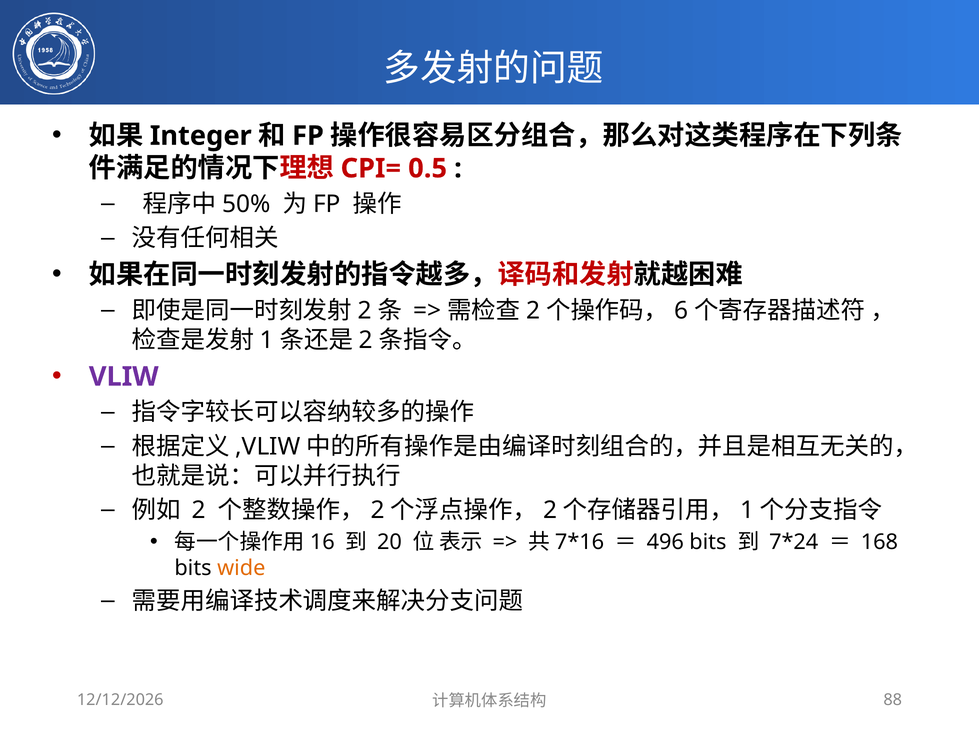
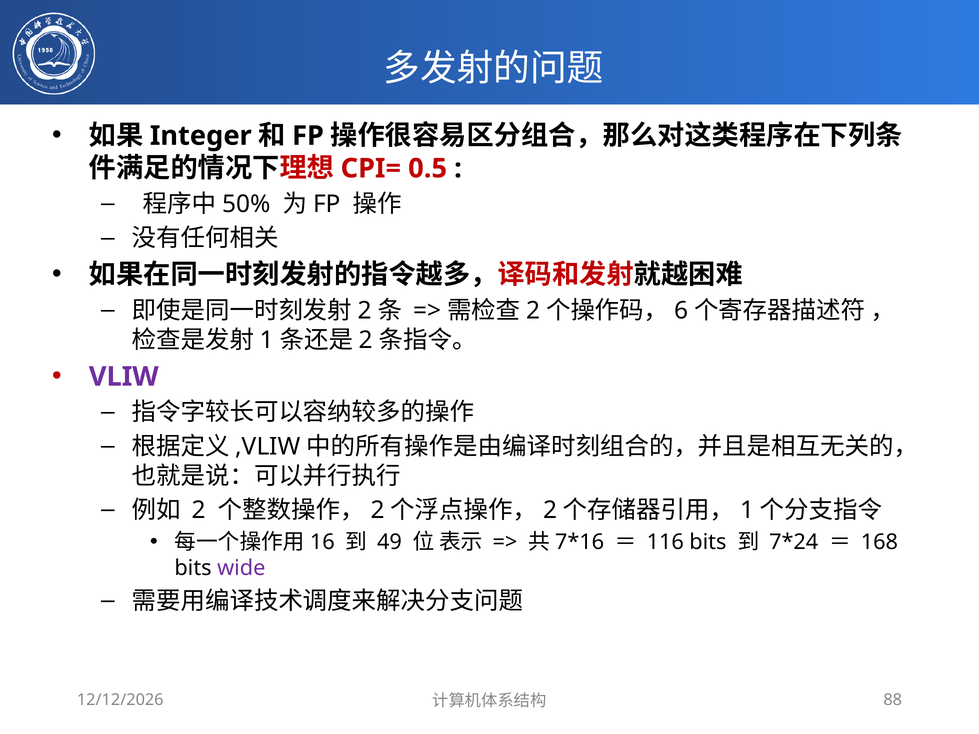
20: 20 -> 49 (389, 542)
496: 496 -> 116 (665, 542)
wide colour: orange -> purple (241, 568)
